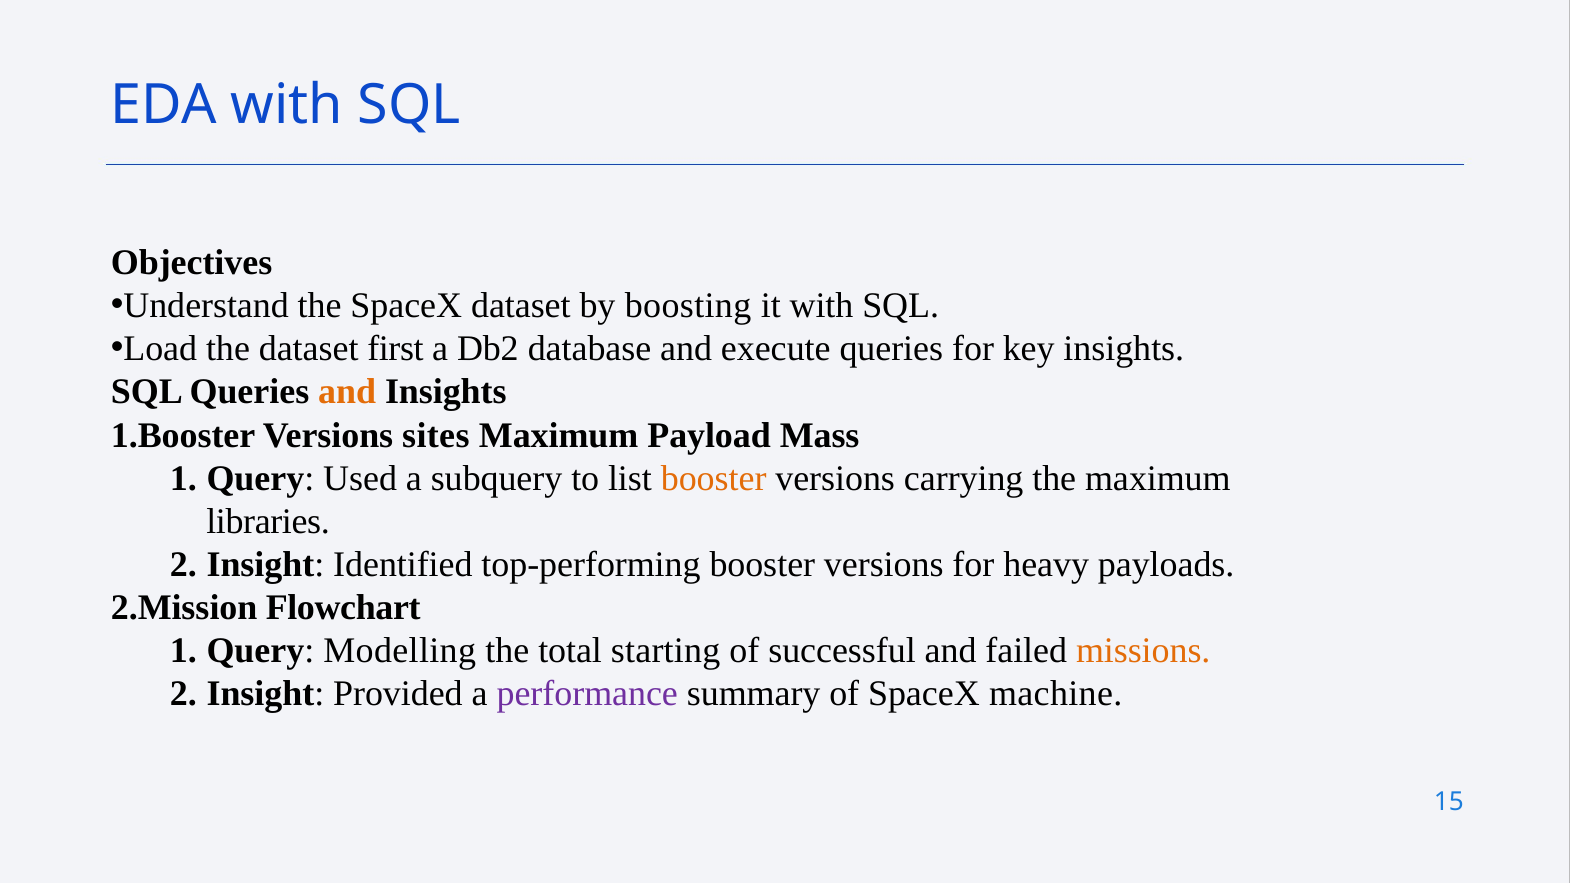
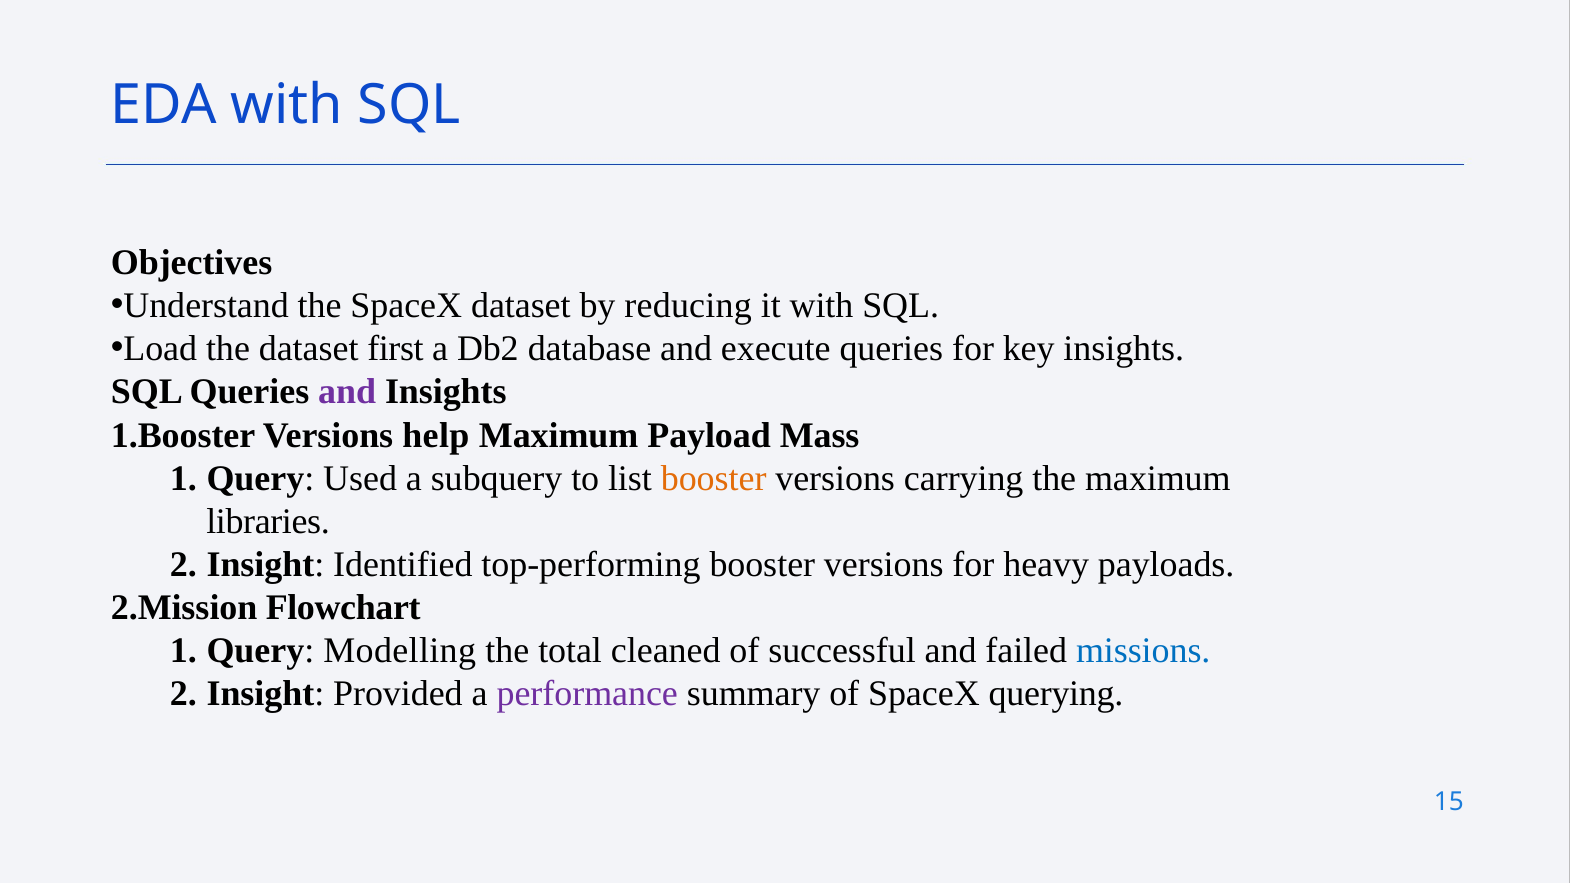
boosting: boosting -> reducing (688, 306)
and colour: orange -> purple (347, 392)
sites: sites -> help (436, 435)
starting: starting -> cleaned (666, 651)
missions colour: orange -> blue (1143, 651)
machine: machine -> querying (1056, 694)
